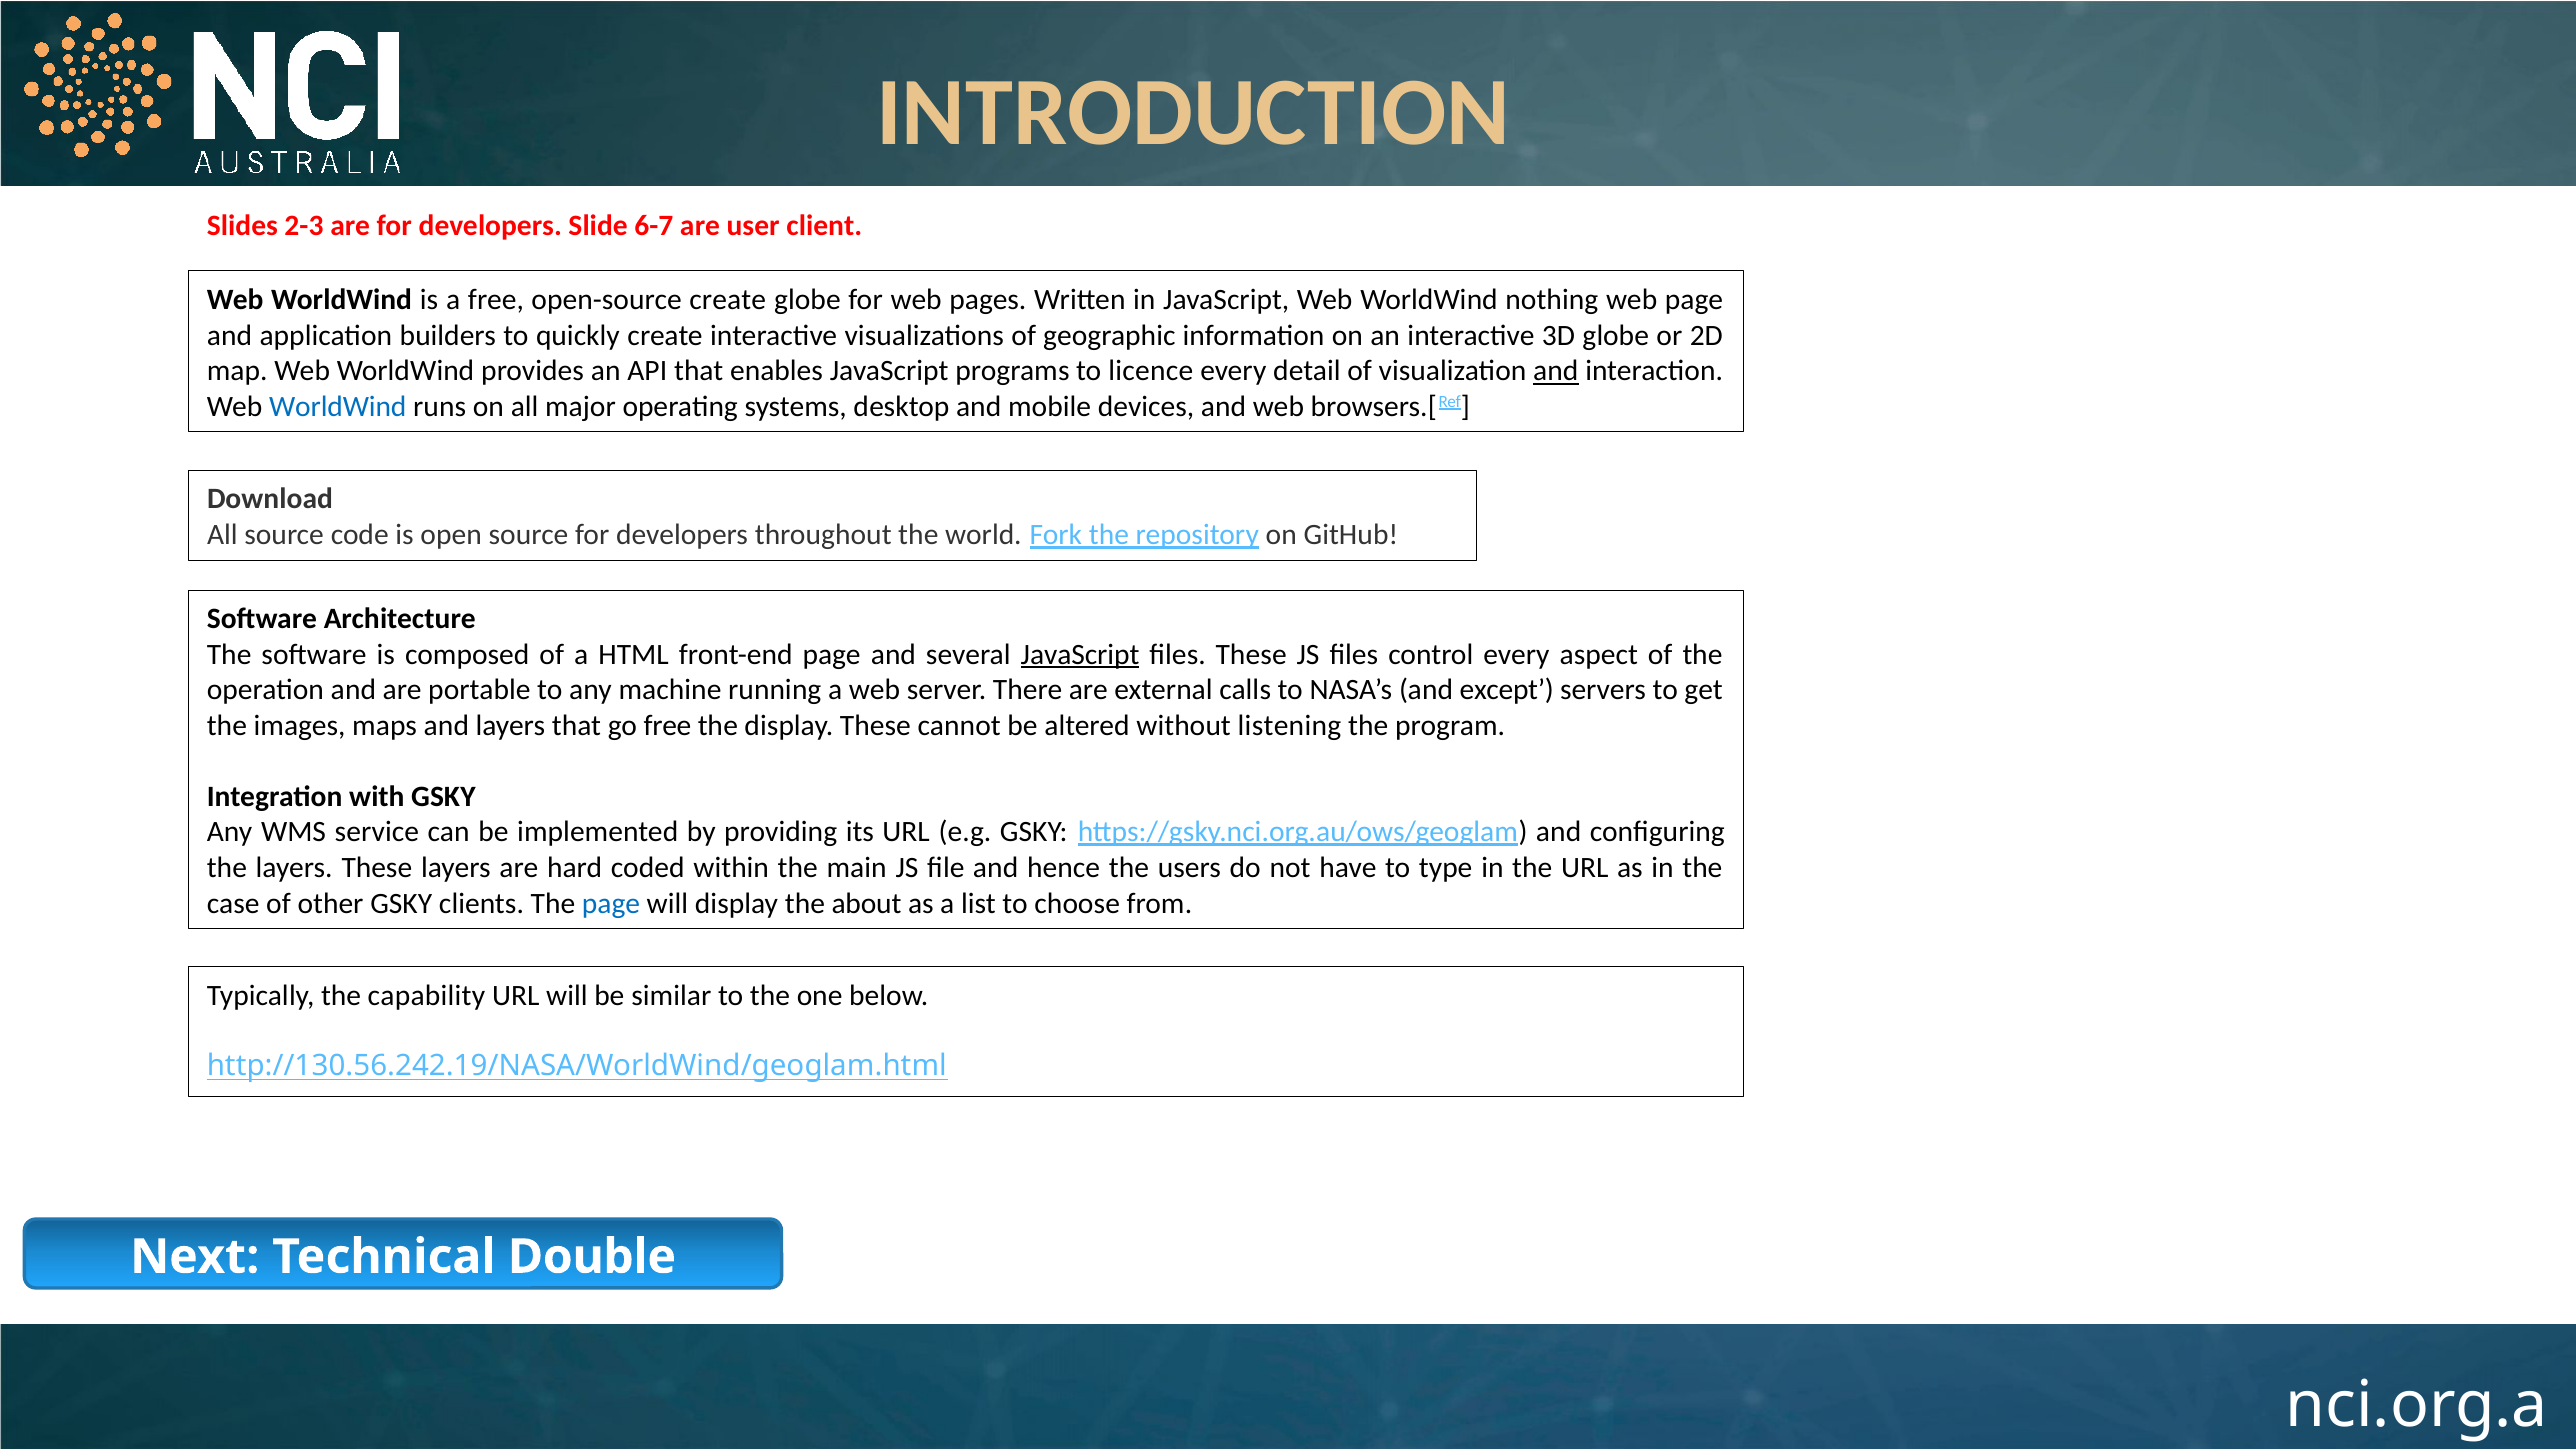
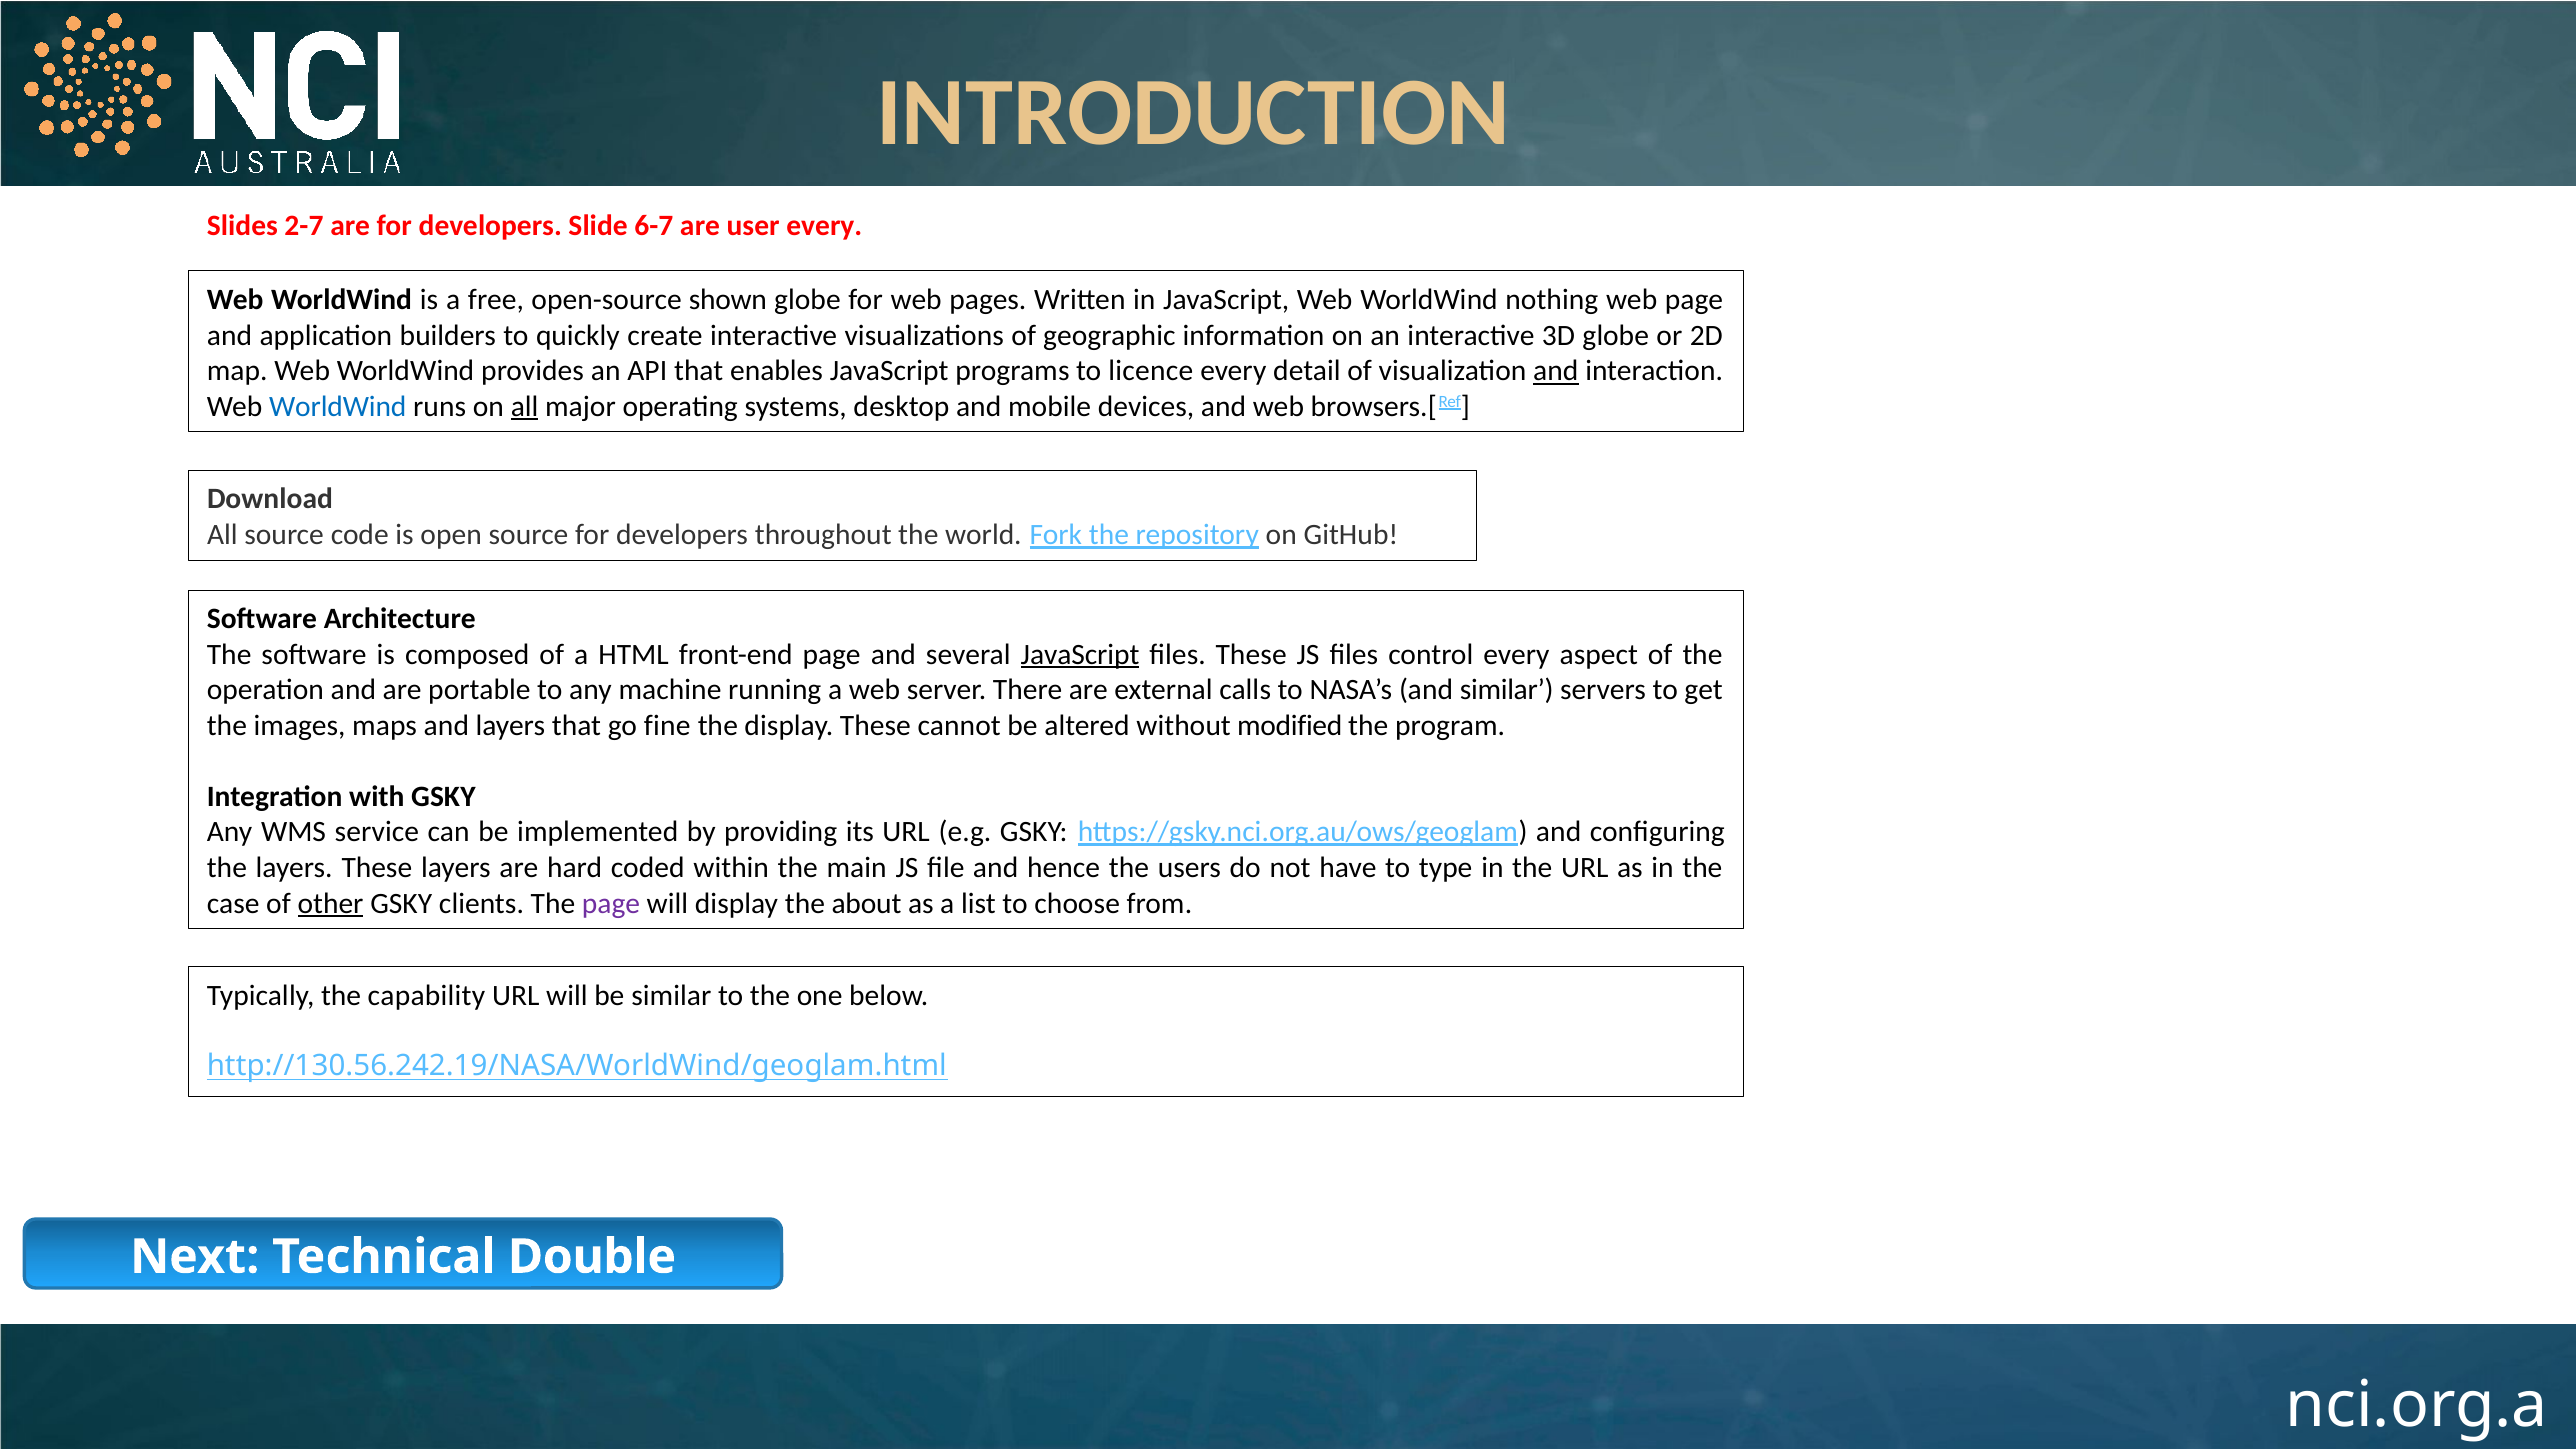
2-3: 2-3 -> 2-7 (304, 226)
user client: client -> every (824, 226)
open-source create: create -> shown (728, 300)
all underline: none -> present (525, 406)
and except: except -> similar (1507, 690)
go free: free -> fine (667, 725)
listening: listening -> modified (1290, 725)
other underline: none -> present (331, 904)
page colour: blue -> purple (611, 904)
